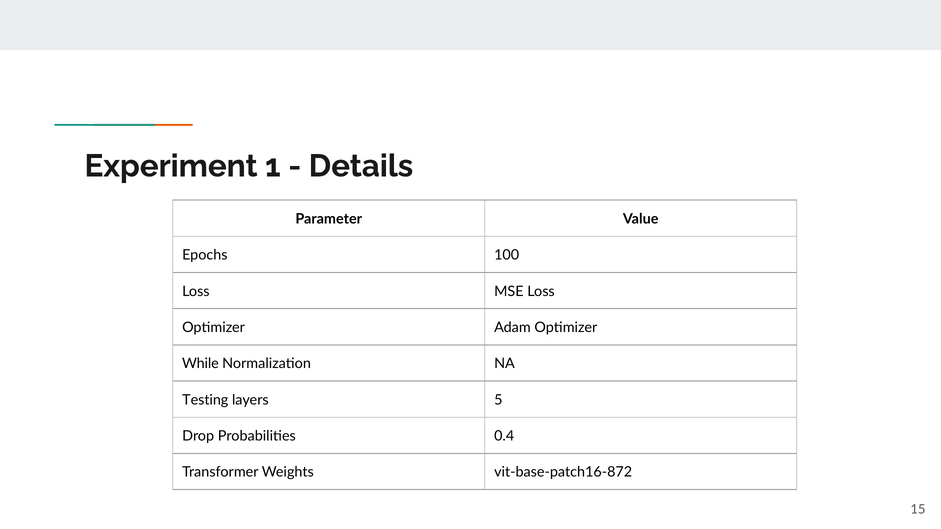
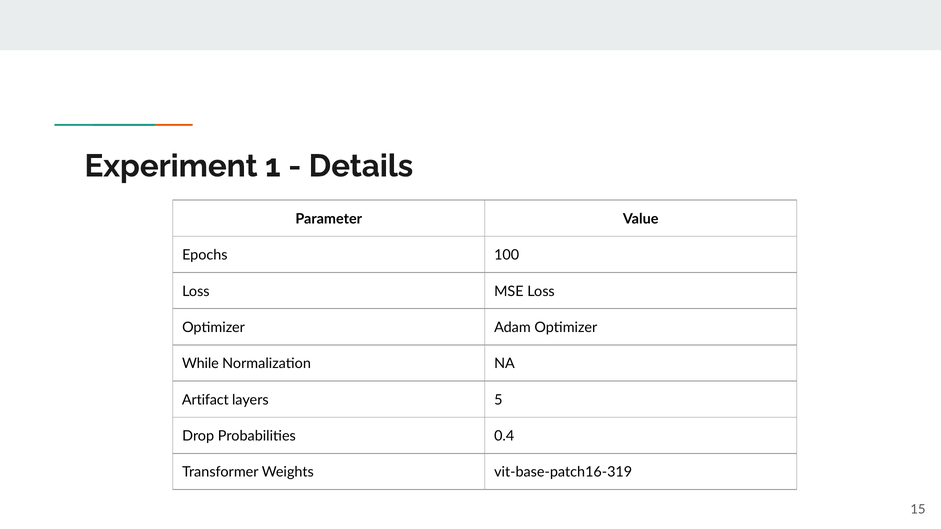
Testing: Testing -> Artifact (205, 400)
vit-base-patch16-872: vit-base-patch16-872 -> vit-base-patch16-319 (563, 473)
